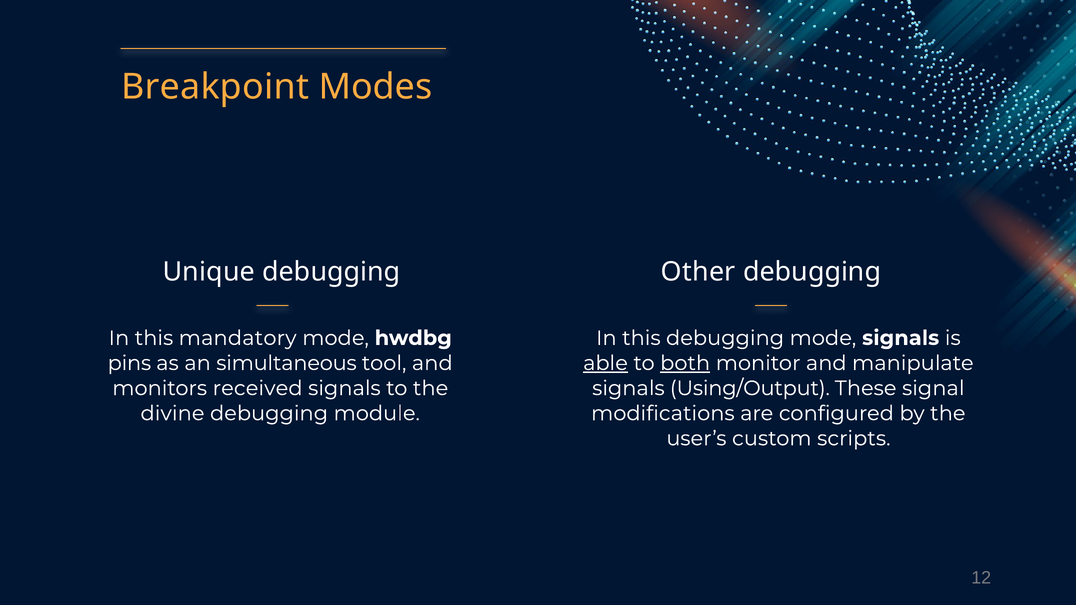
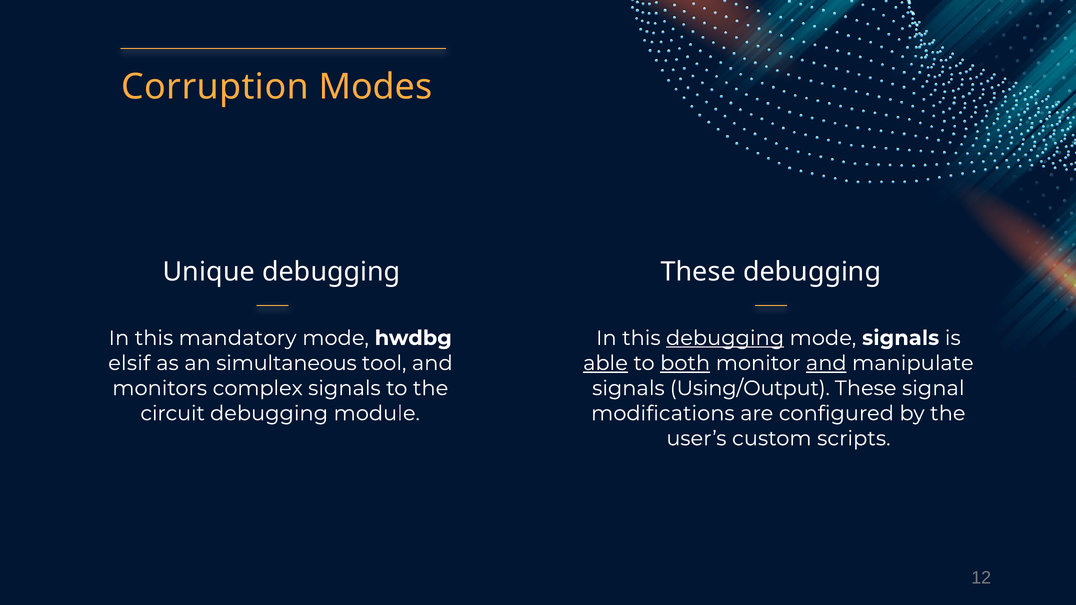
Breakpoint: Breakpoint -> Corruption (215, 87)
Other: Other -> These (698, 272)
debugging underline: none -> present (725, 338)
pins: pins -> elsif (129, 363)
and underline: none -> present (826, 363)
received: received -> complex (258, 388)
divine: divine -> circuit (173, 414)
